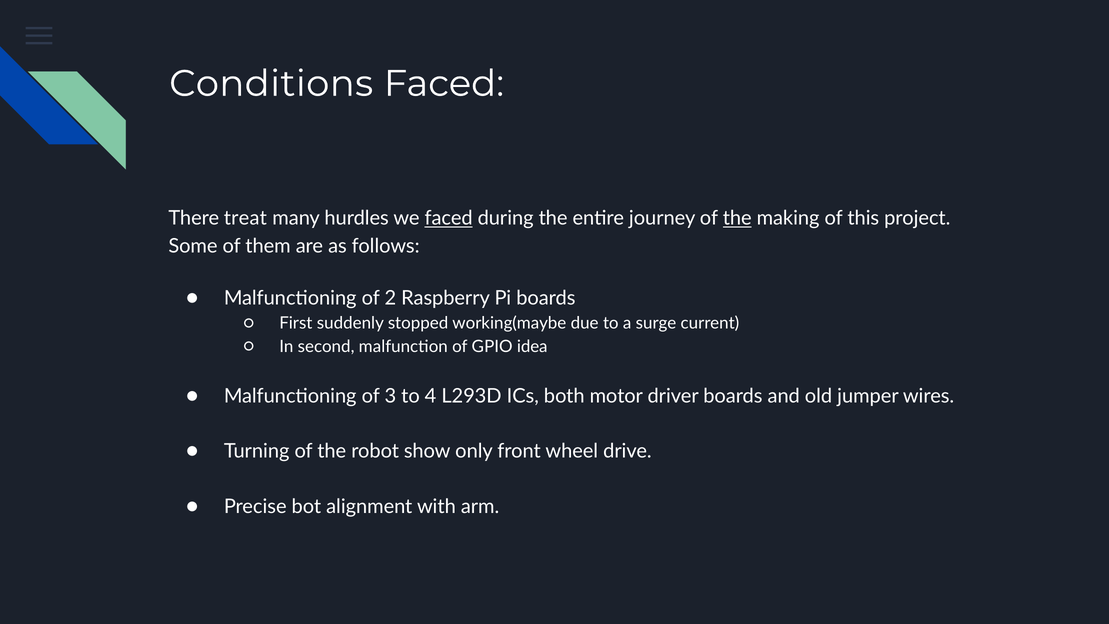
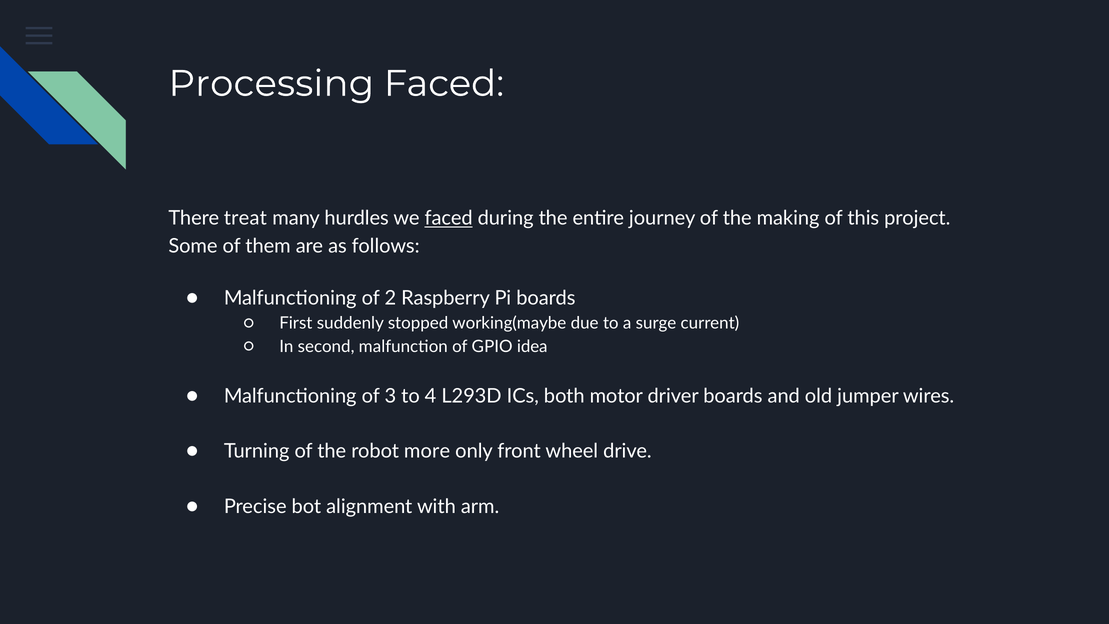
Conditions: Conditions -> Processing (271, 84)
the underline: present -> none (737, 218)
show: show -> more (427, 451)
